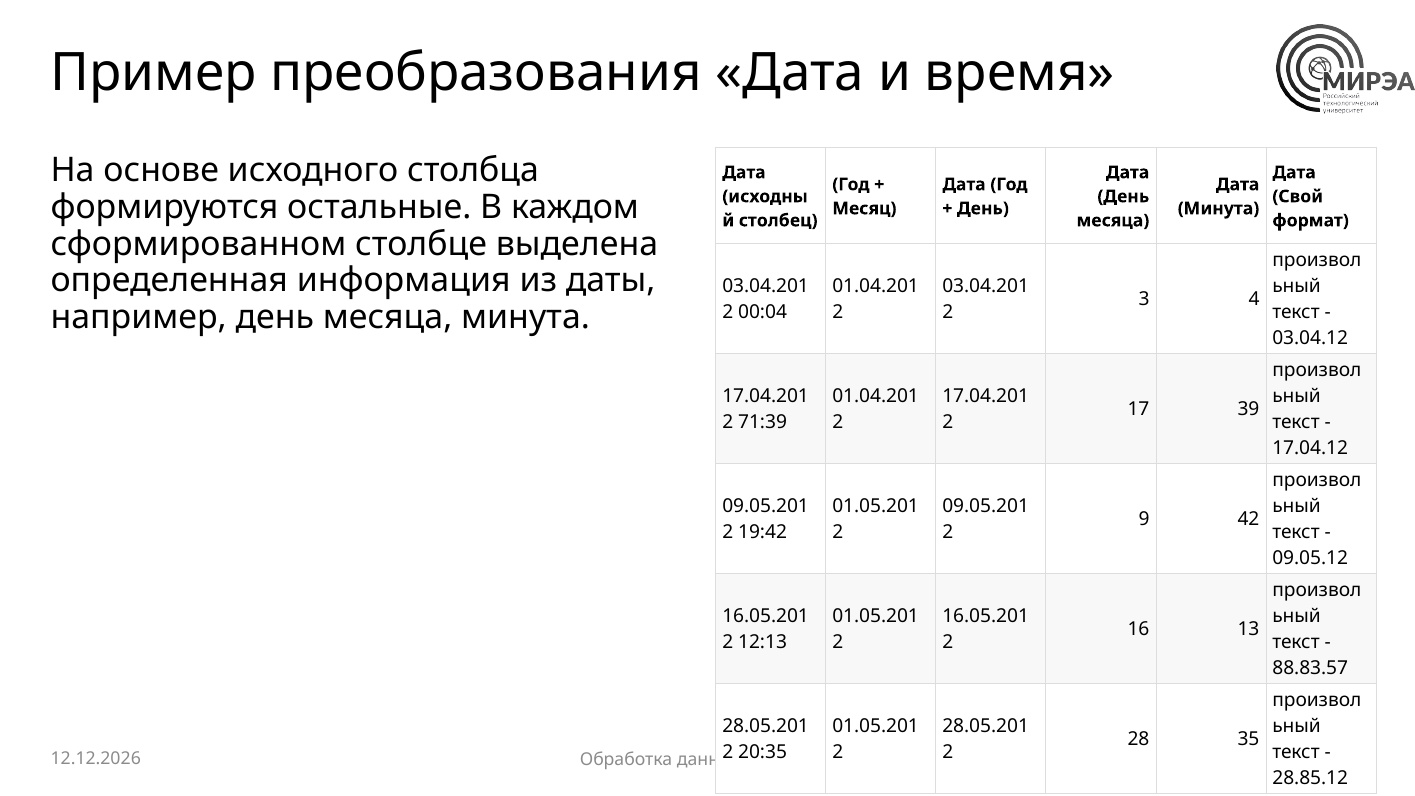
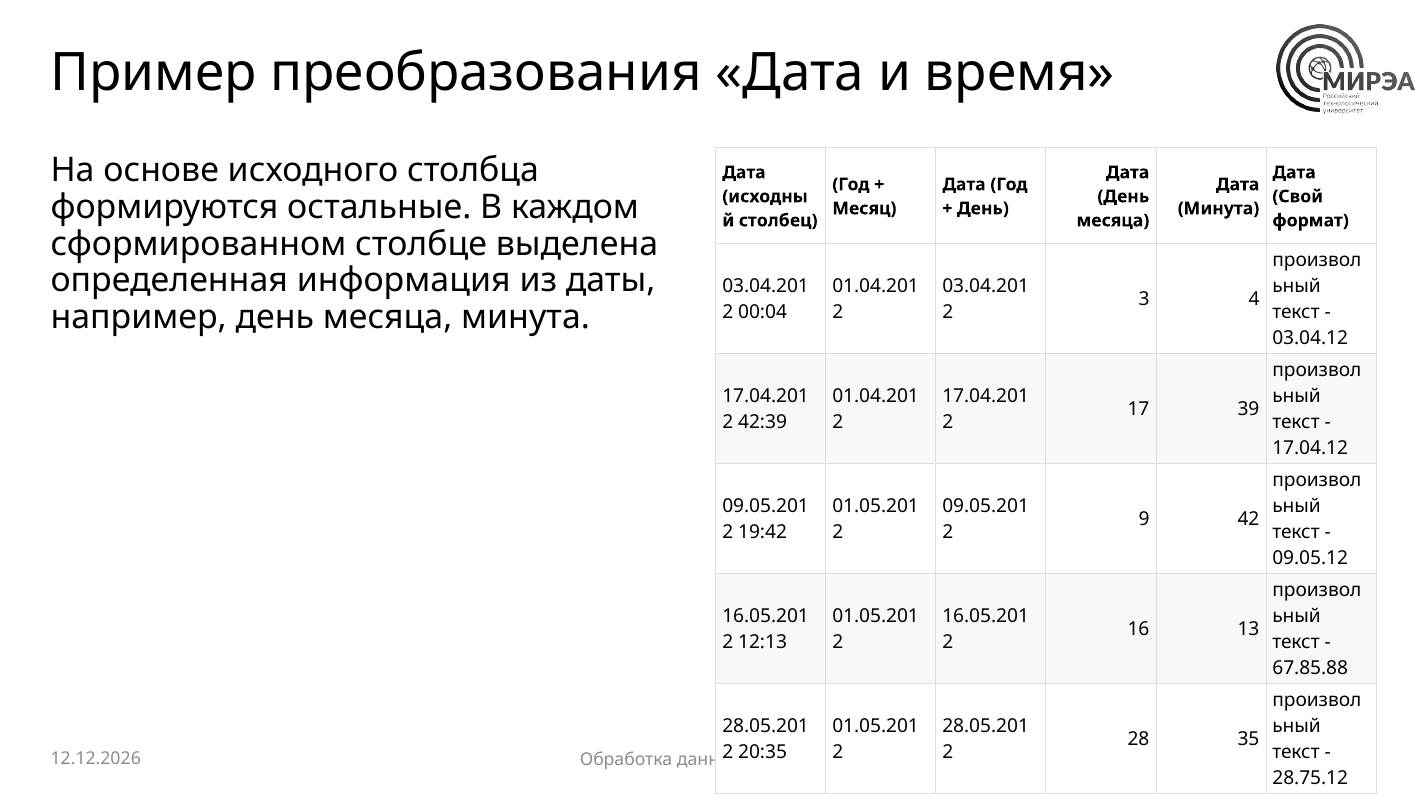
71:39: 71:39 -> 42:39 (763, 422)
88.83.57: 88.83.57 -> 67.85.88 (1310, 668)
28.85.12: 28.85.12 -> 28.75.12 (1310, 778)
